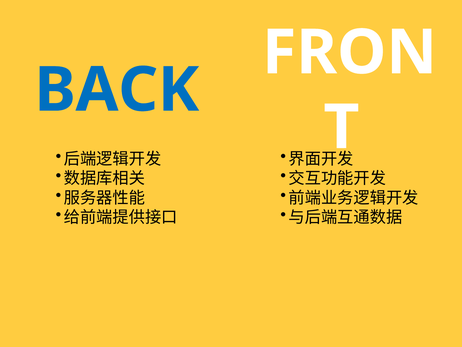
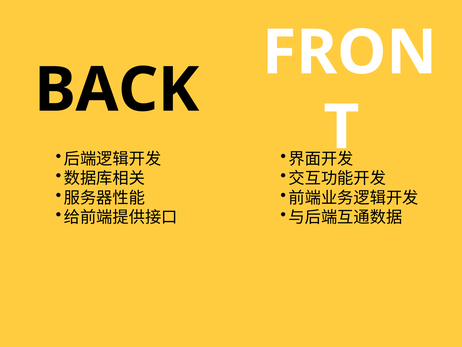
BACK colour: blue -> black (117, 90)
